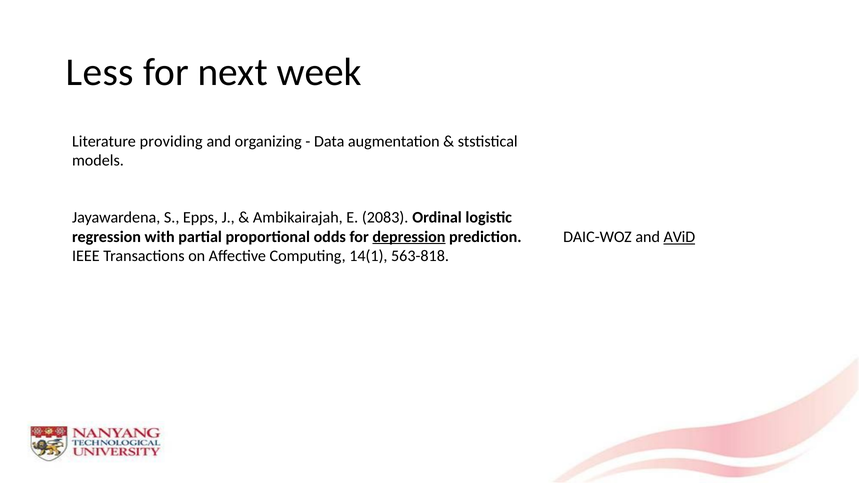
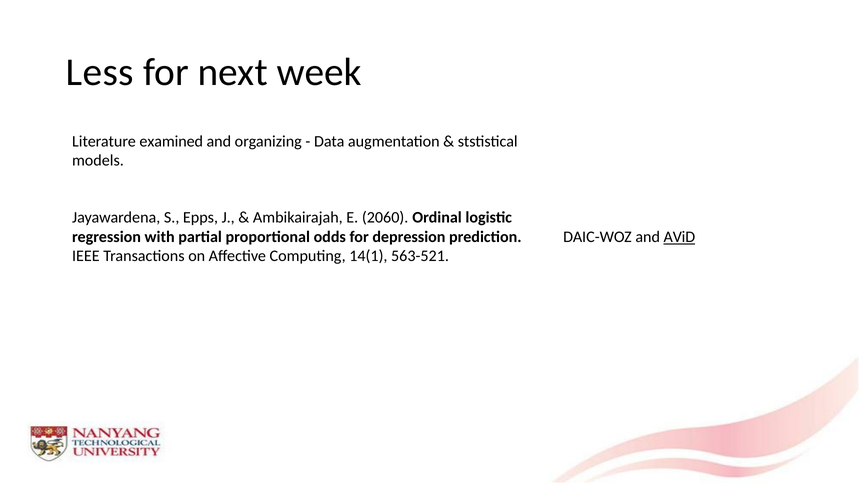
providing: providing -> examined (171, 141)
2083: 2083 -> 2060 (385, 218)
depression underline: present -> none (409, 237)
563-818: 563-818 -> 563-521 (420, 256)
